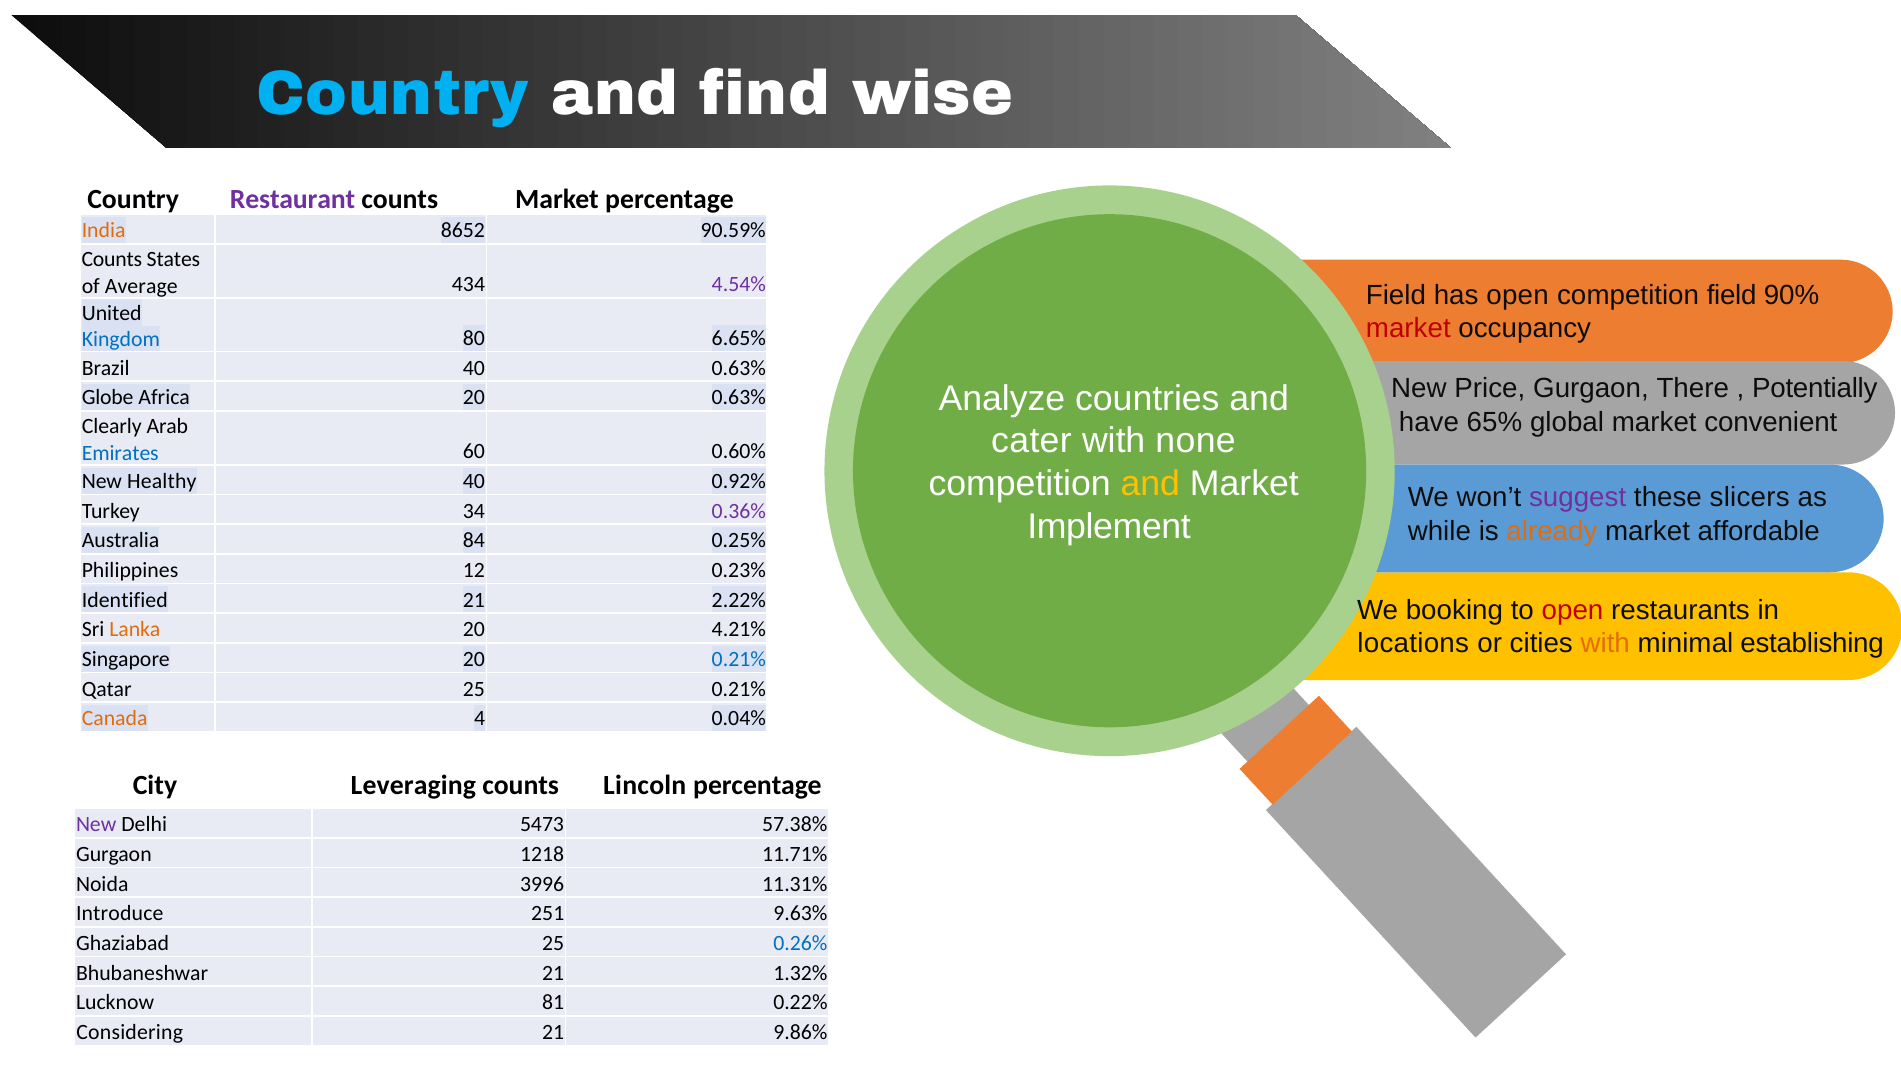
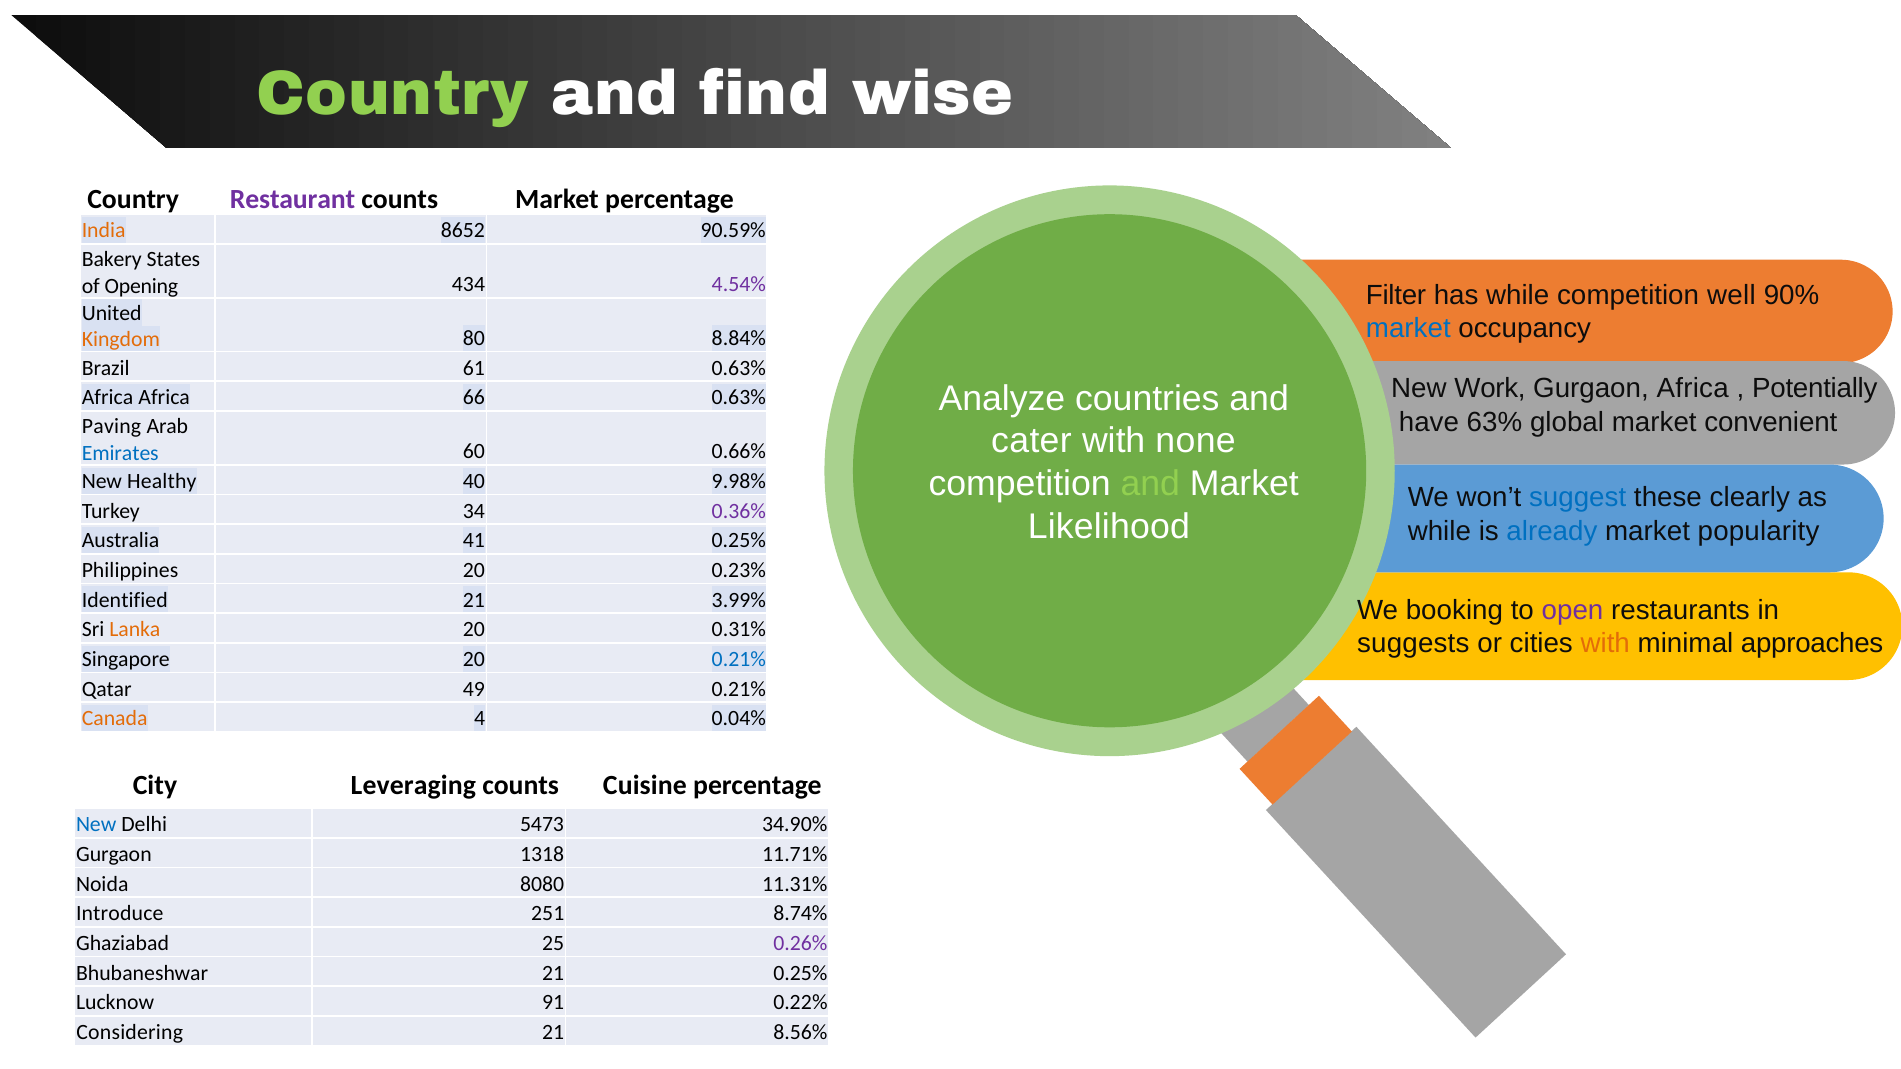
Country colour: light blue -> light green (393, 94)
Counts: Counts -> Bakery (112, 259)
Average: Average -> Opening (141, 286)
Field: Field -> Filter (1396, 296)
has open: open -> while (1518, 296)
competition field: field -> well (1731, 296)
market colour: red -> blue (1408, 329)
Kingdom colour: blue -> orange (121, 340)
6.65%: 6.65% -> 8.84% (739, 339)
Brazil 40: 40 -> 61 (474, 368)
Price: Price -> Work (1490, 389)
Gurgaon There: There -> Africa (1693, 389)
Globe: Globe -> Africa (108, 398)
Africa 20: 20 -> 66 (474, 398)
65%: 65% -> 63% (1494, 422)
Clearly: Clearly -> Paving (112, 426)
0.60%: 0.60% -> 0.66% (739, 452)
and colour: yellow -> light green (1150, 484)
0.92%: 0.92% -> 9.98% (739, 481)
suggest colour: purple -> blue (1578, 498)
slicers: slicers -> clearly (1750, 498)
Implement: Implement -> Likelihood (1109, 527)
already colour: orange -> blue (1552, 531)
affordable: affordable -> popularity (1759, 531)
84: 84 -> 41 (474, 541)
Philippines 12: 12 -> 20 (474, 571)
2.22%: 2.22% -> 3.99% (739, 600)
open colour: red -> purple (1573, 610)
4.21%: 4.21% -> 0.31% (739, 630)
locations: locations -> suggests (1413, 644)
establishing: establishing -> approaches (1812, 644)
Qatar 25: 25 -> 49 (474, 689)
Lincoln: Lincoln -> Cuisine (645, 786)
New colour: purple -> blue (96, 825)
57.38%: 57.38% -> 34.90% (795, 825)
1218: 1218 -> 1318 (542, 855)
3996: 3996 -> 8080 (542, 884)
9.63%: 9.63% -> 8.74% (800, 914)
0.26% colour: blue -> purple (800, 944)
21 1.32%: 1.32% -> 0.25% (800, 973)
81: 81 -> 91 (553, 1003)
9.86%: 9.86% -> 8.56% (800, 1033)
